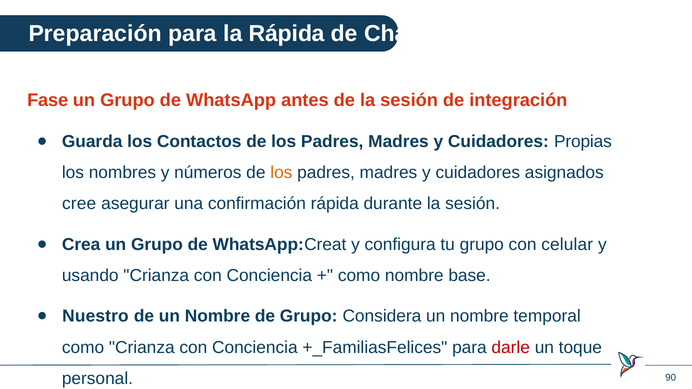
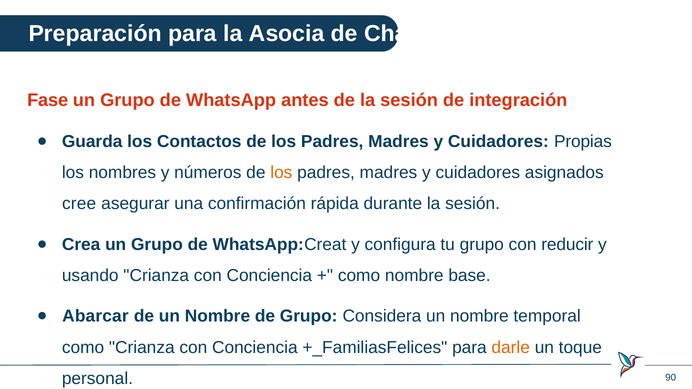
la Rápida: Rápida -> Asocia (287, 34)
celular: celular -> reducir (567, 245)
Nuestro: Nuestro -> Abarcar (95, 316)
darle colour: red -> orange (511, 348)
